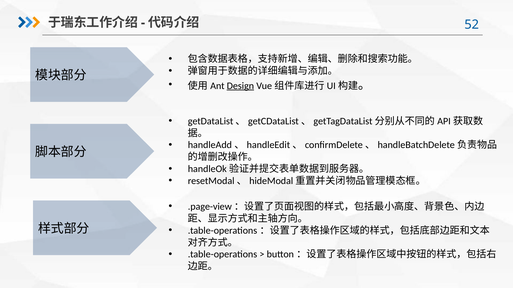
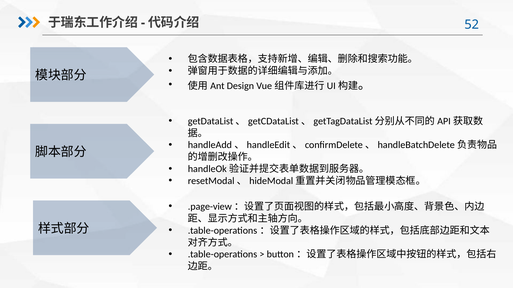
Design underline: present -> none (240, 86)
